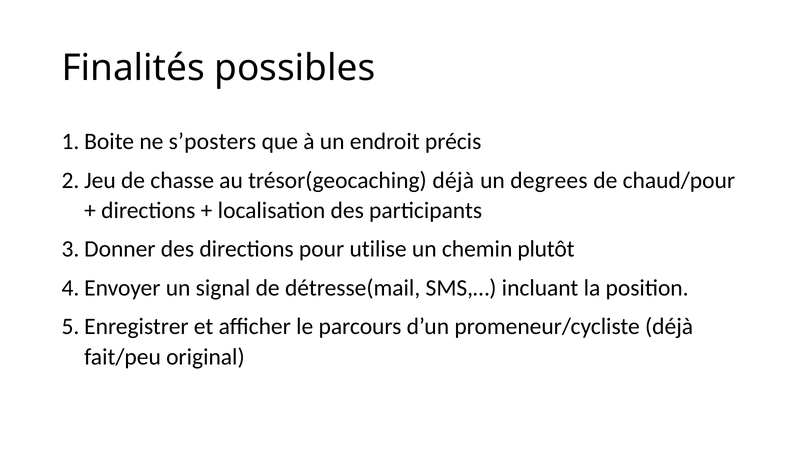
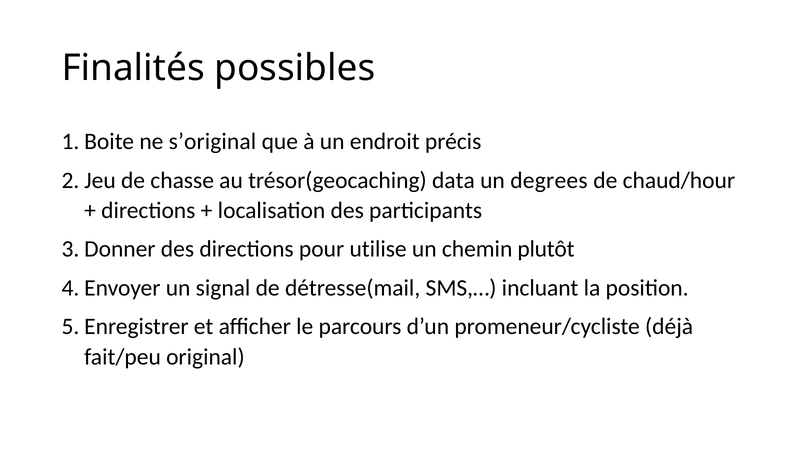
s’posters: s’posters -> s’original (212, 142)
trésor(geocaching déjà: déjà -> data (453, 180)
chaud/pour: chaud/pour -> chaud/hour (679, 180)
